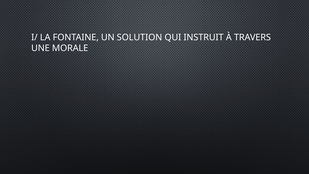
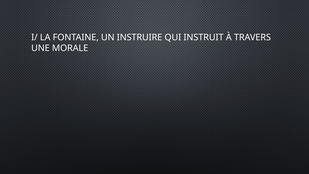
SOLUTION: SOLUTION -> INSTRUIRE (140, 37)
